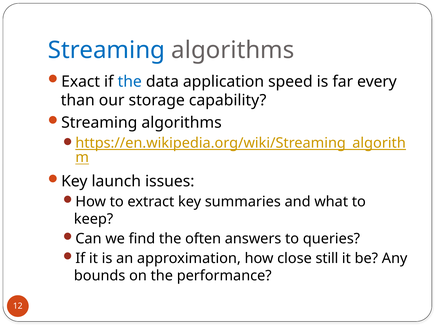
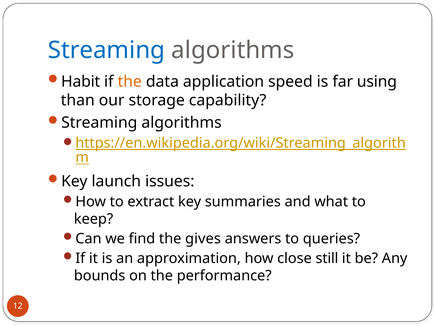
Exact: Exact -> Habit (81, 82)
the colour: blue -> orange (130, 82)
every: every -> using (377, 82)
often: often -> gives (203, 239)
